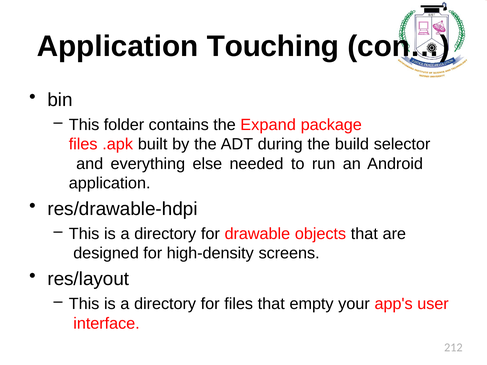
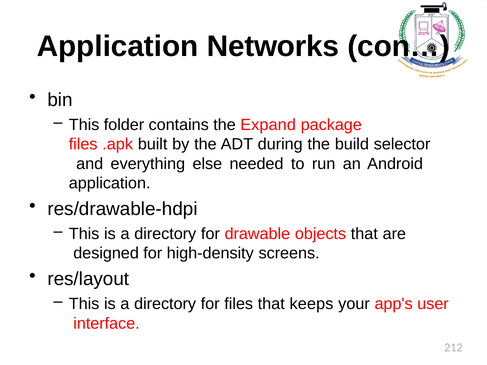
Touching: Touching -> Networks (273, 46)
empty: empty -> keeps (311, 304)
